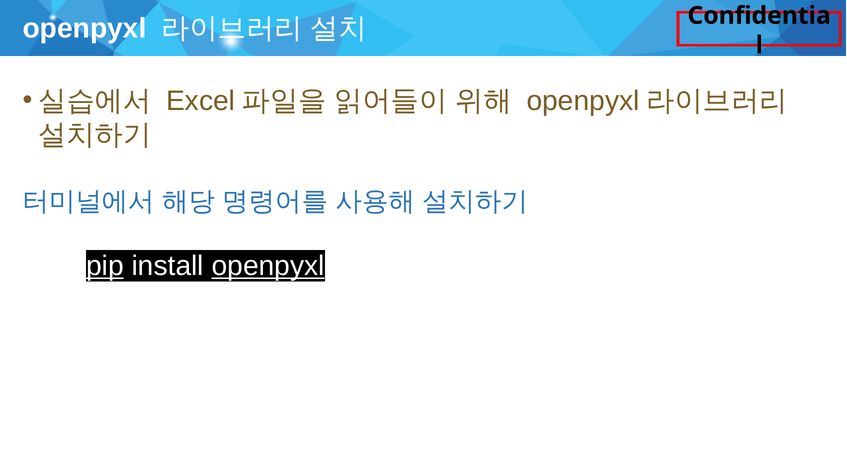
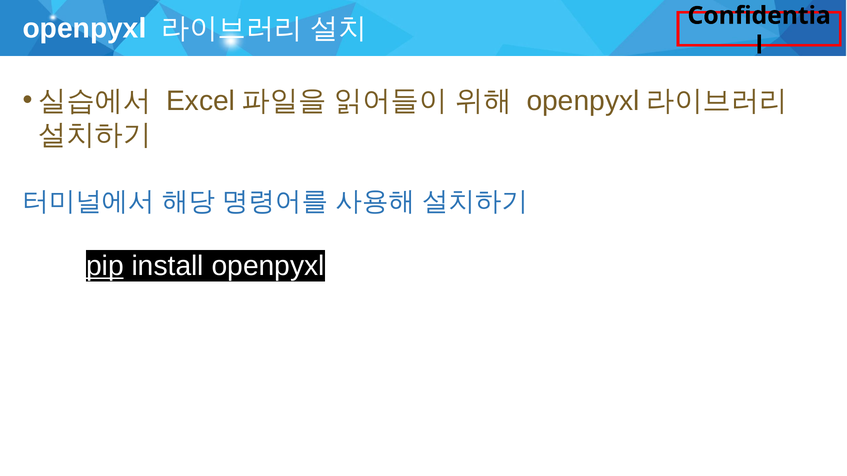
openpyxl underline: present -> none (268, 266)
